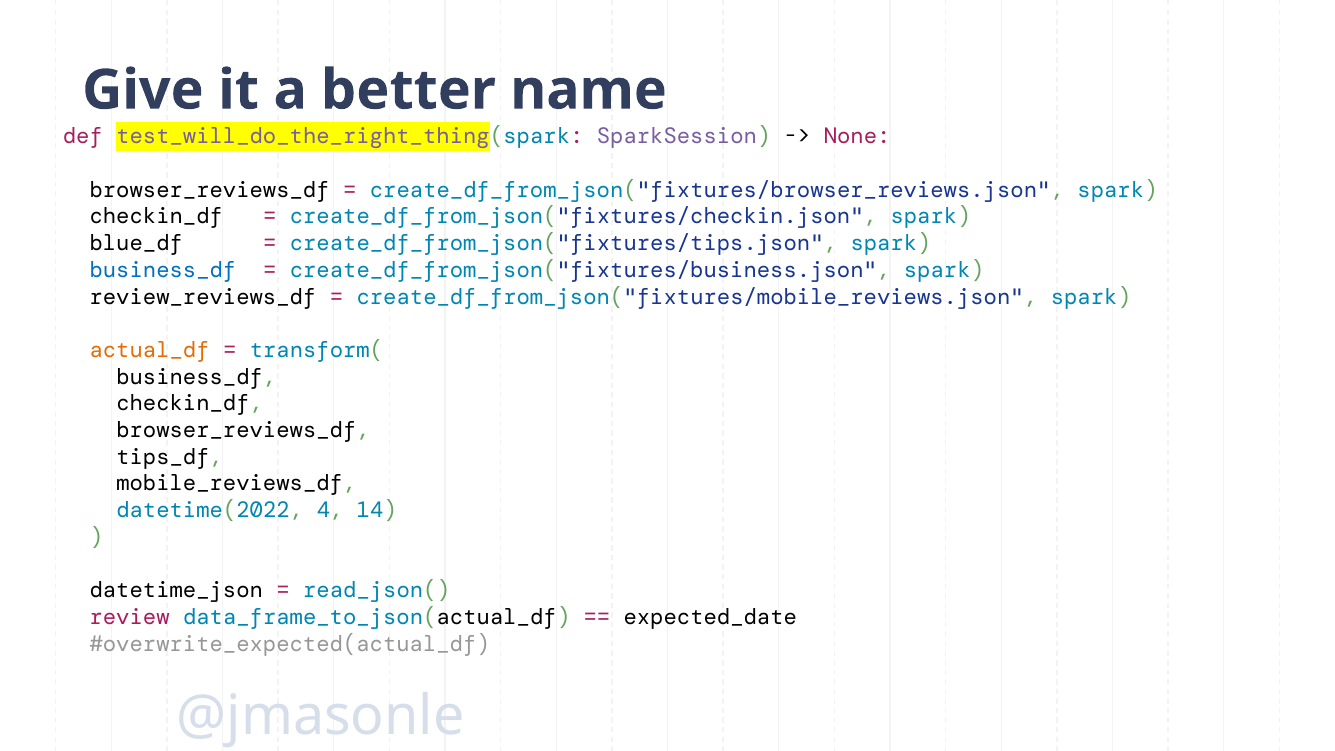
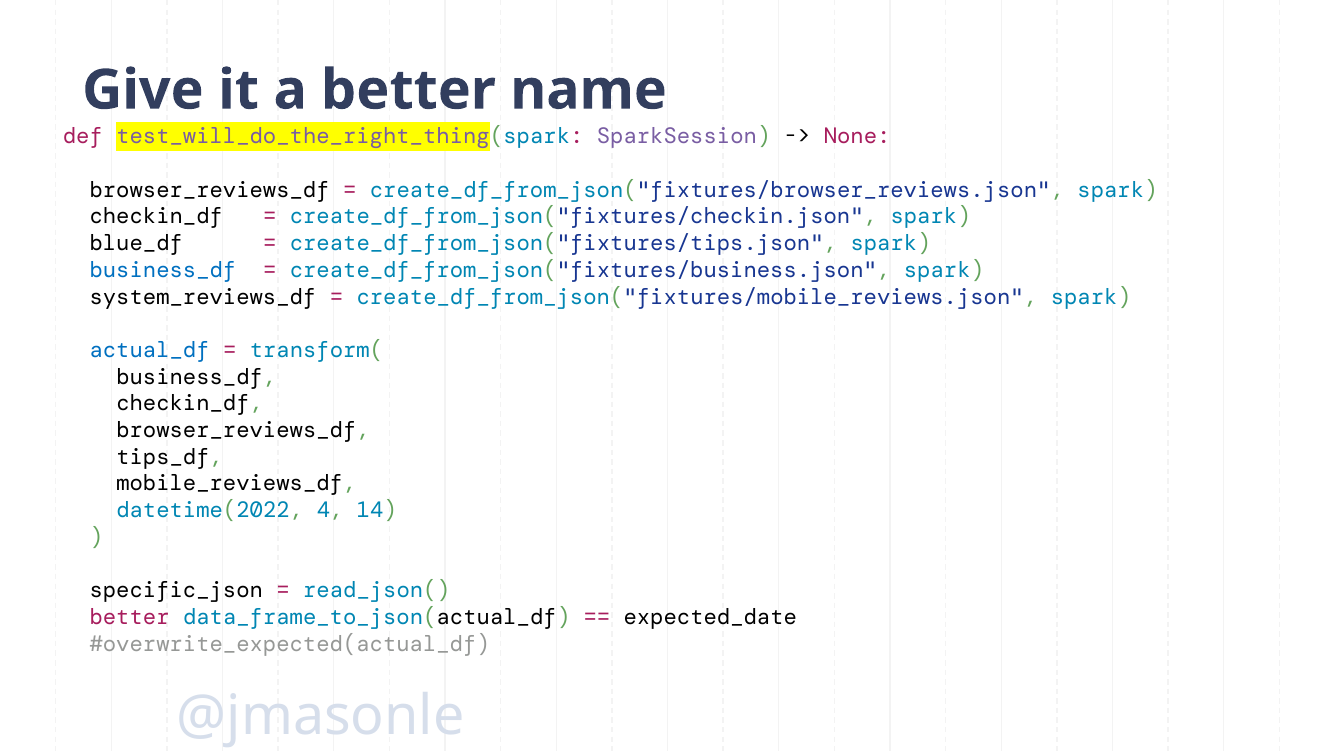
review_reviews_df: review_reviews_df -> system_reviews_df (203, 297)
actual_df colour: orange -> blue (150, 350)
datetime_json: datetime_json -> specific_json (176, 590)
review: review -> better (130, 617)
